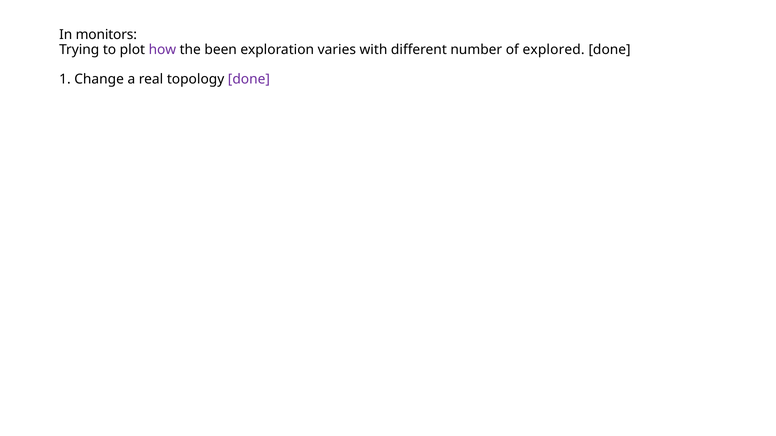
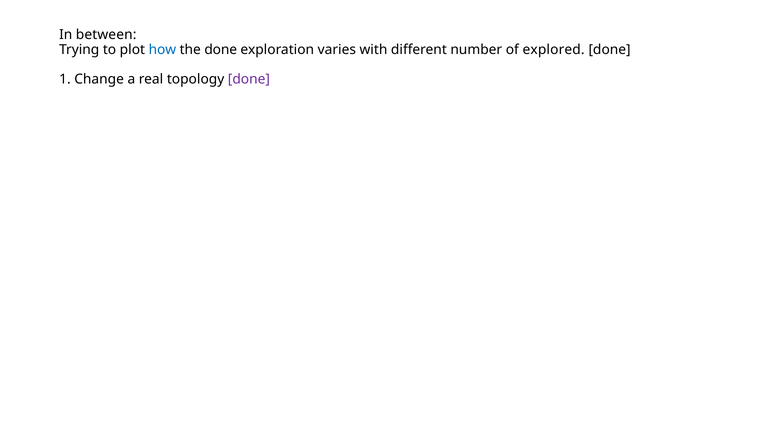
monitors: monitors -> between (106, 35)
how colour: purple -> blue (162, 50)
the been: been -> done (221, 50)
